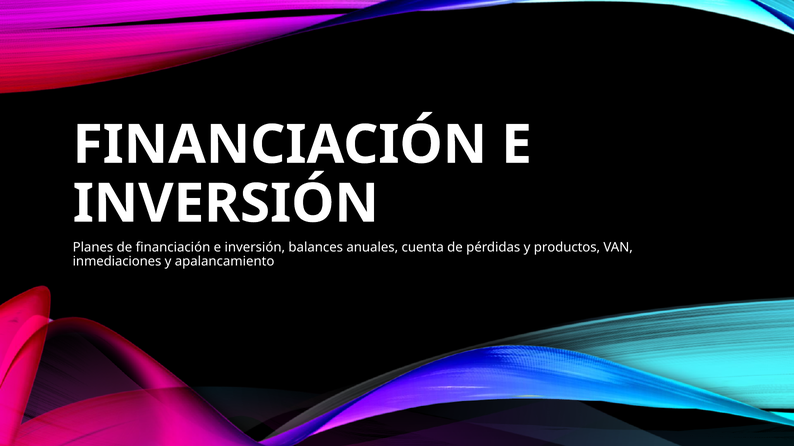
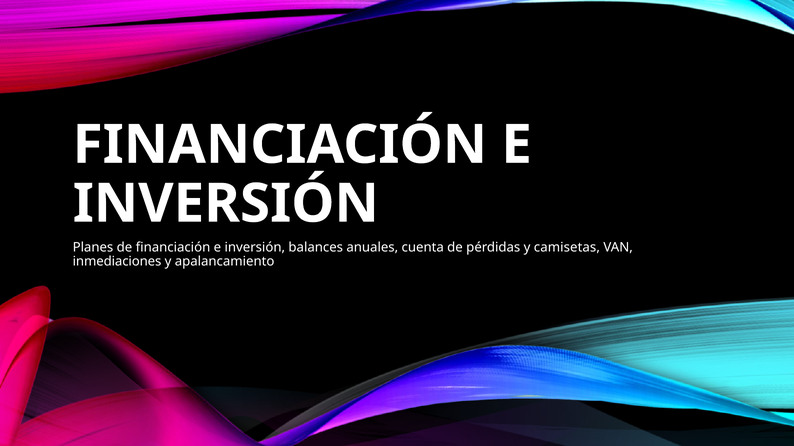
productos: productos -> camisetas (567, 248)
